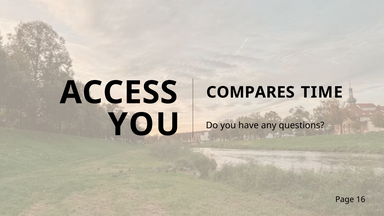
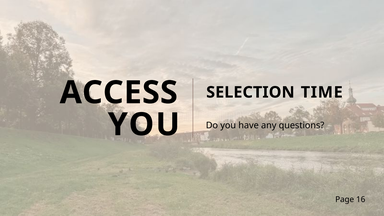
COMPARES: COMPARES -> SELECTION (250, 92)
